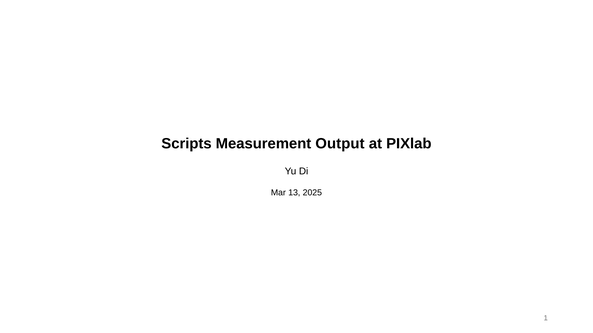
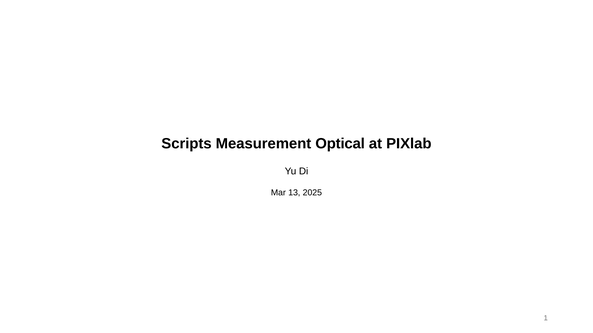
Output: Output -> Optical (340, 144)
